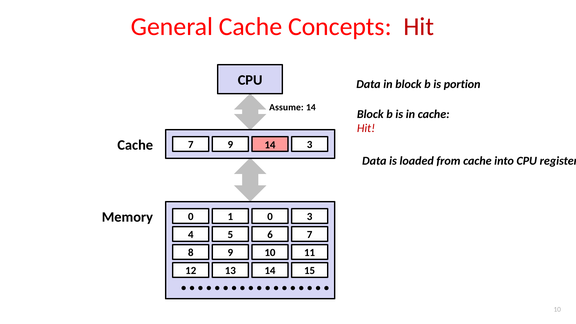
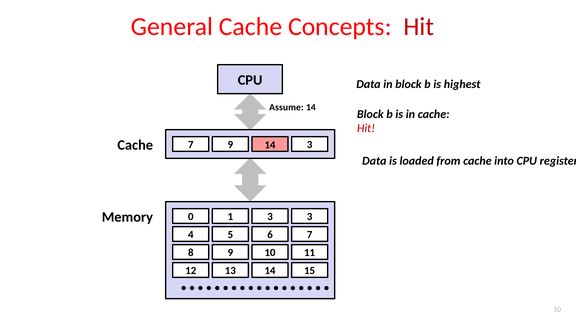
portion: portion -> highest (462, 84)
1 0: 0 -> 3 (270, 217)
